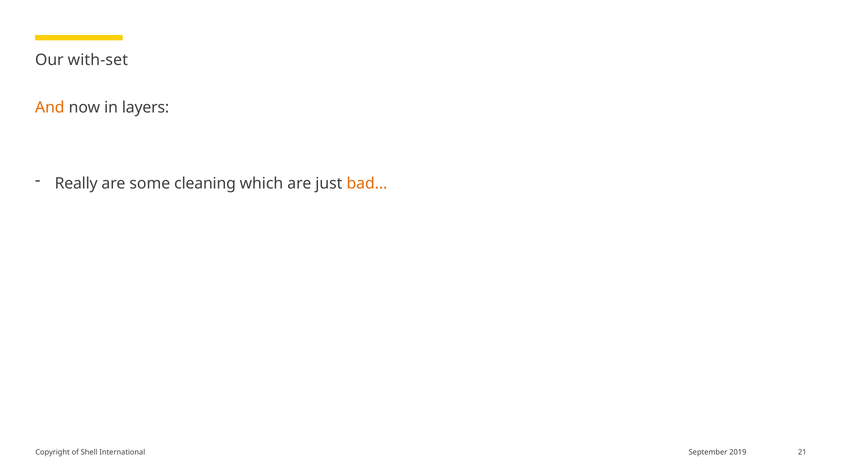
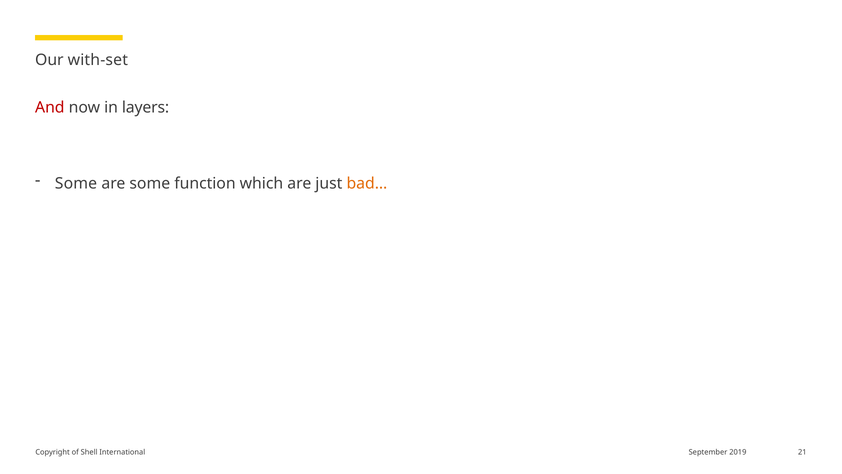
And colour: orange -> red (50, 107)
Really: Really -> Some (76, 183)
cleaning: cleaning -> function (205, 183)
